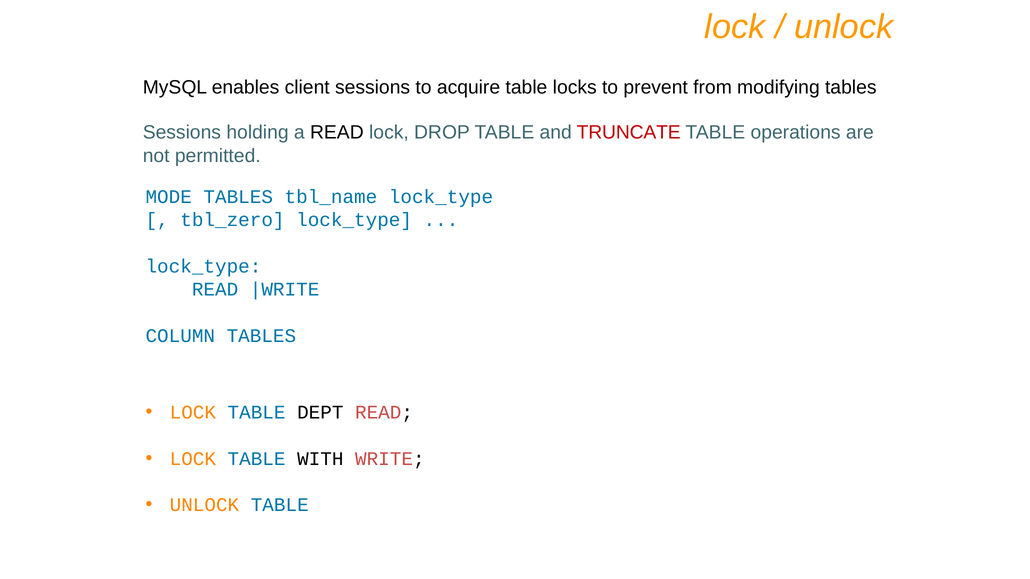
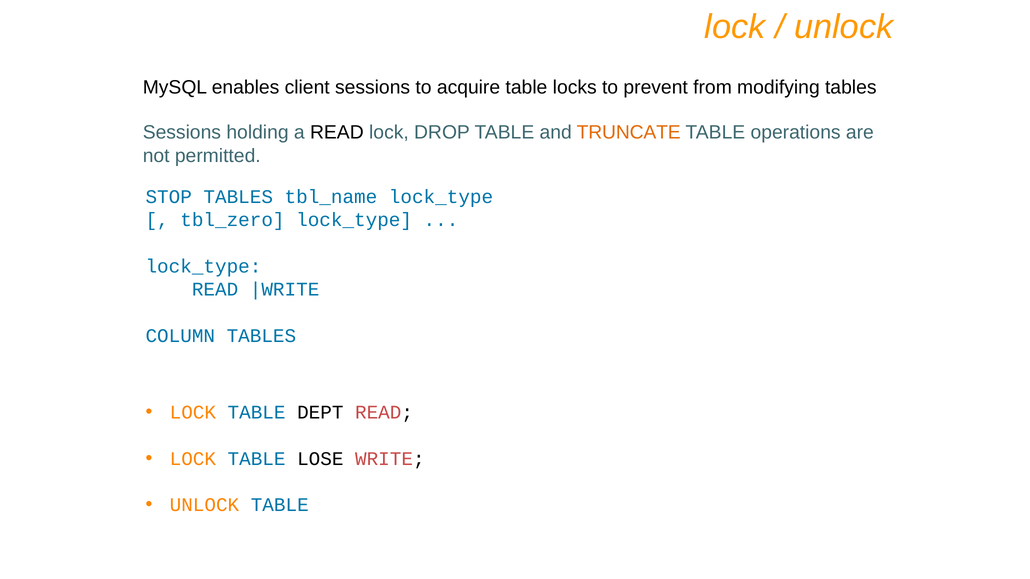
TRUNCATE colour: red -> orange (629, 133)
MODE: MODE -> STOP (169, 197)
WITH: WITH -> LOSE (320, 459)
